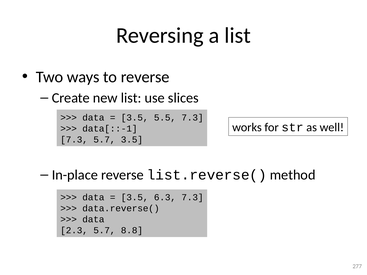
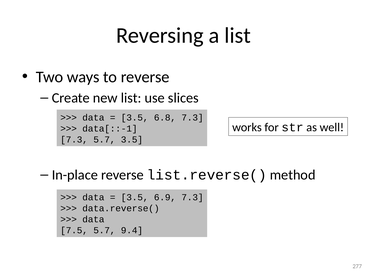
5.5: 5.5 -> 6.8 (165, 118)
6.3: 6.3 -> 6.9 (165, 198)
2.3: 2.3 -> 7.5 (74, 231)
8.8: 8.8 -> 9.4 (132, 231)
